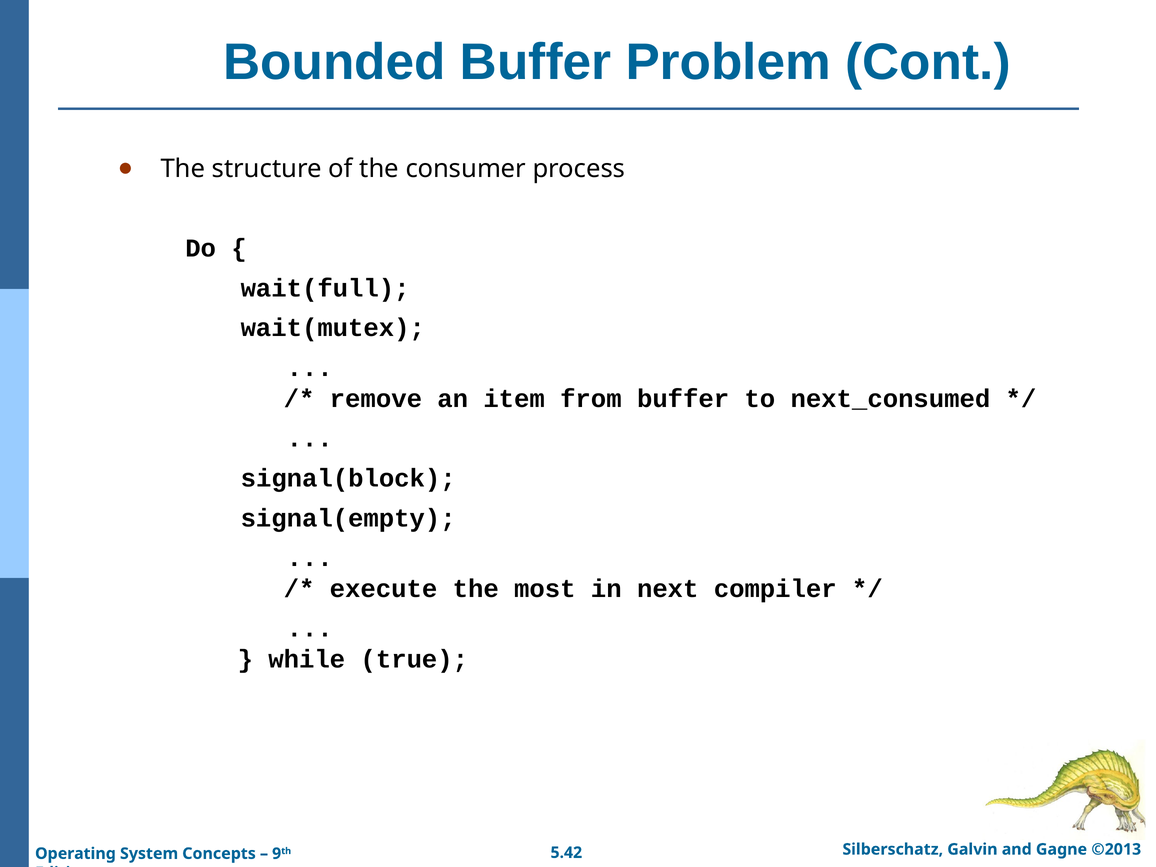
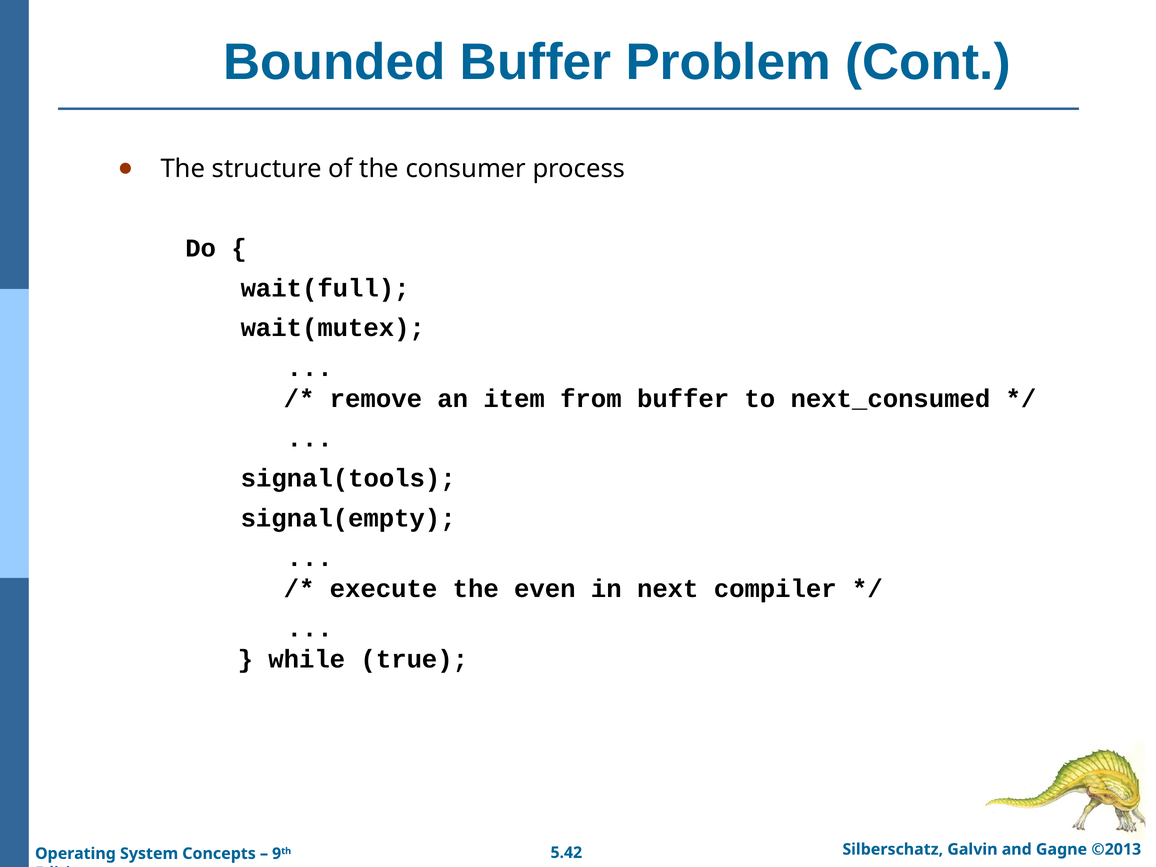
signal(block: signal(block -> signal(tools (348, 478)
most: most -> even (545, 589)
